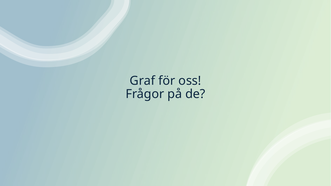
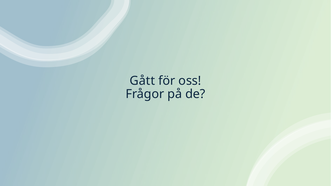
Graf: Graf -> Gått (142, 81)
